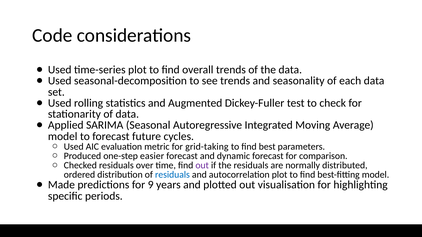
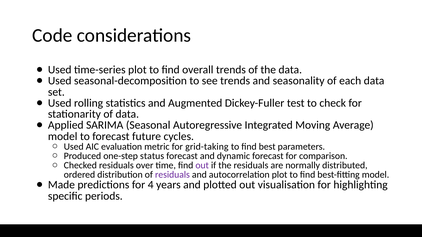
easier: easier -> status (152, 156)
residuals colour: blue -> purple (172, 175)
9: 9 -> 4 (151, 185)
